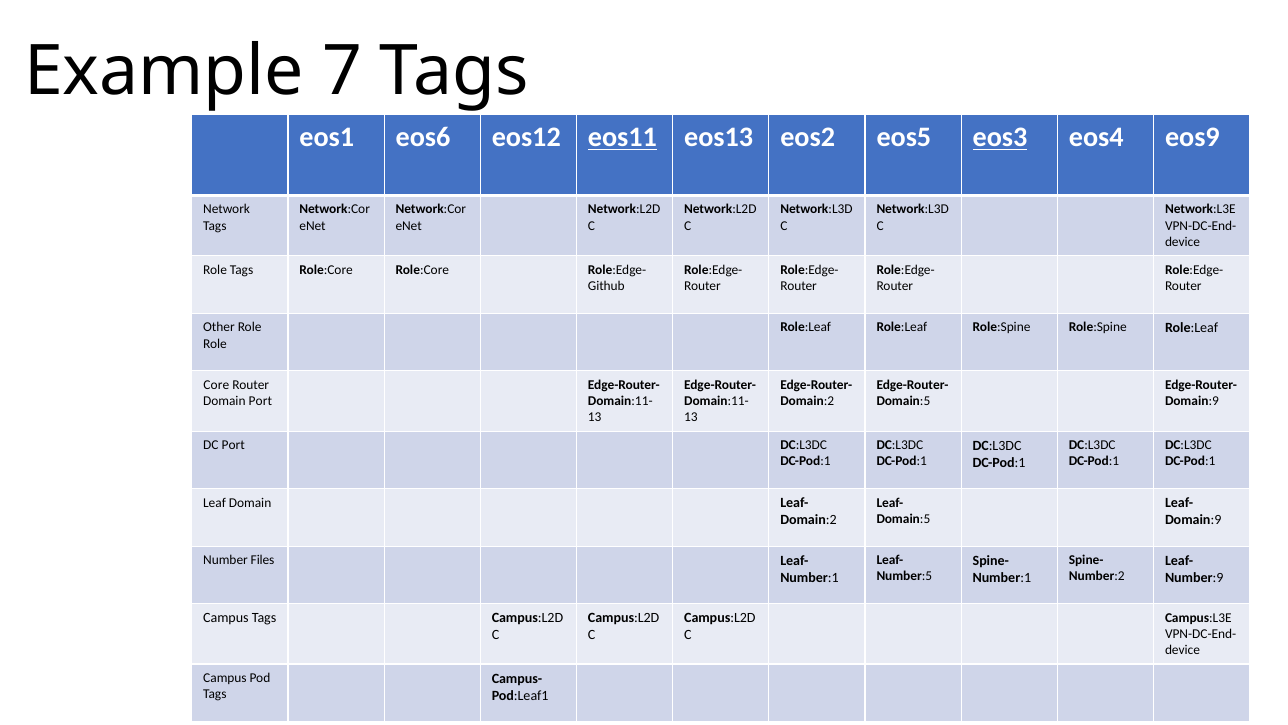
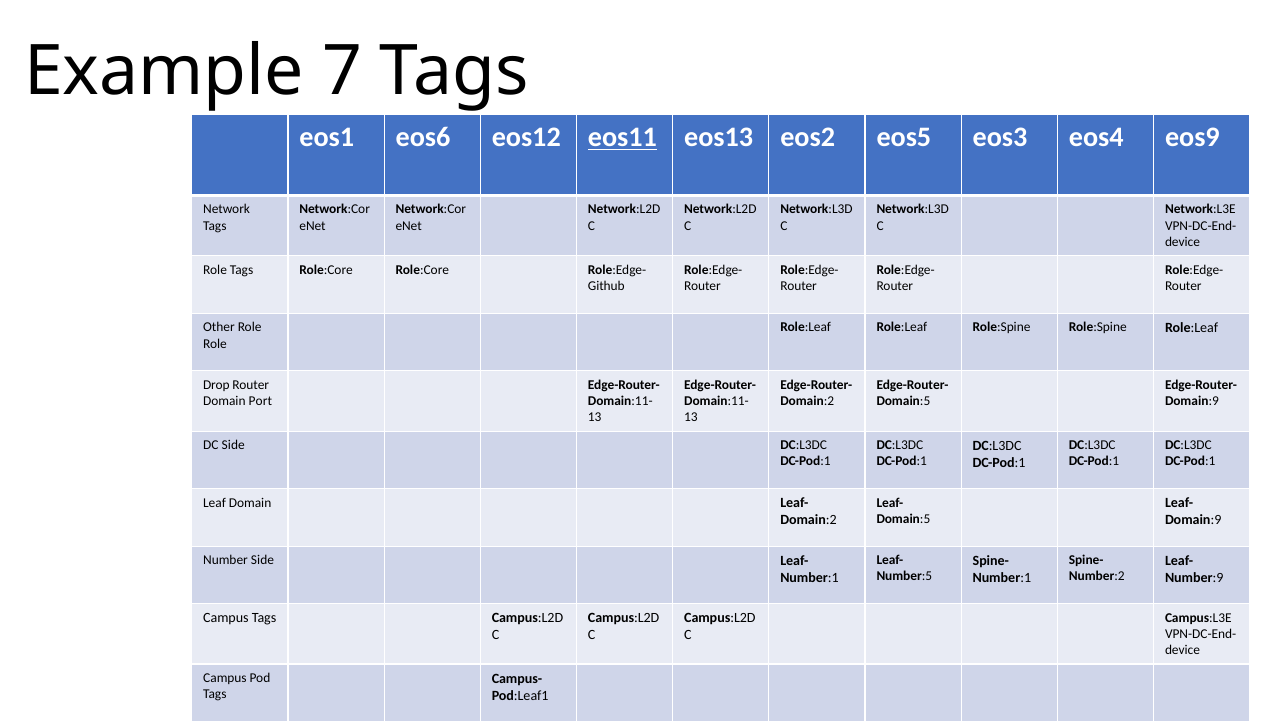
eos3 underline: present -> none (1000, 137)
Core: Core -> Drop (216, 385)
DC Port: Port -> Side (233, 445)
Number Files: Files -> Side (262, 560)
